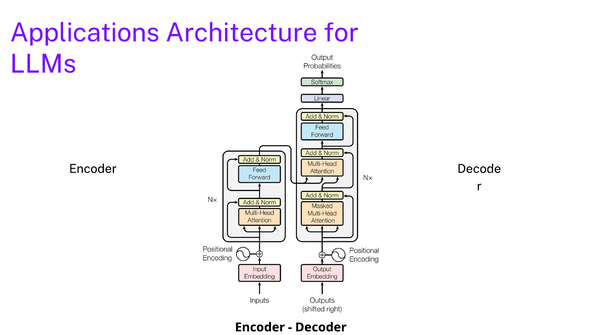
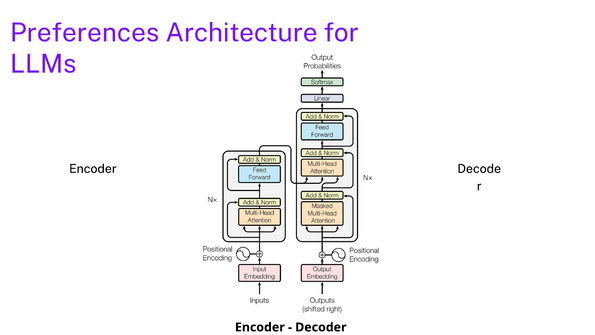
Applications: Applications -> Preferences (85, 33)
